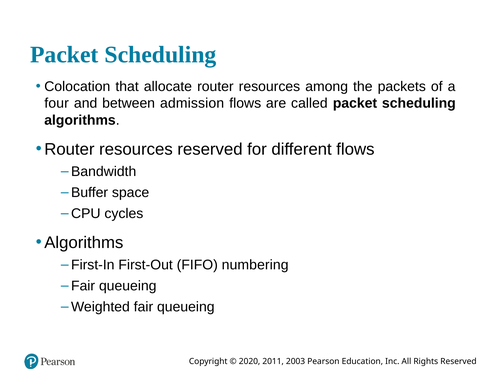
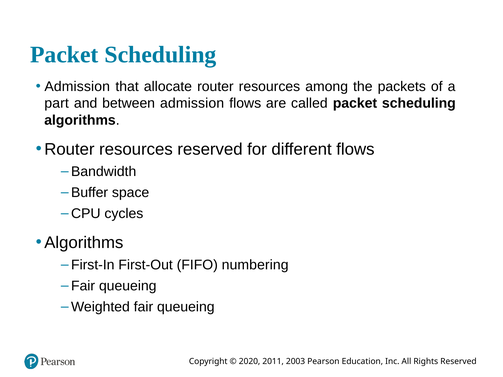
Colocation: Colocation -> Admission (77, 87)
four: four -> part (57, 103)
